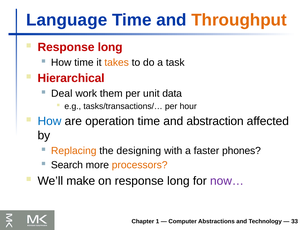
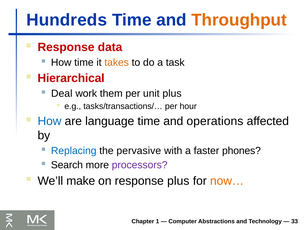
Language: Language -> Hundreds (67, 20)
long: long -> data (110, 47)
unit data: data -> plus (172, 94)
operation: operation -> language (110, 121)
abstraction: abstraction -> operations (215, 121)
Replacing colour: orange -> blue (74, 151)
designing: designing -> pervasive (139, 151)
processors colour: orange -> purple (140, 165)
on response long: long -> plus (178, 181)
now… colour: purple -> orange (227, 181)
